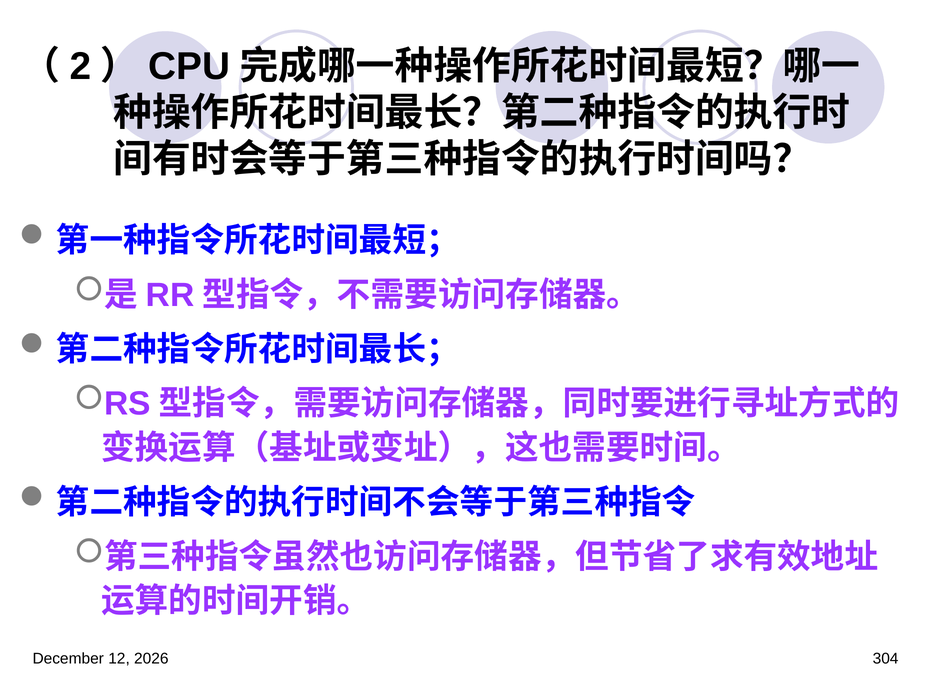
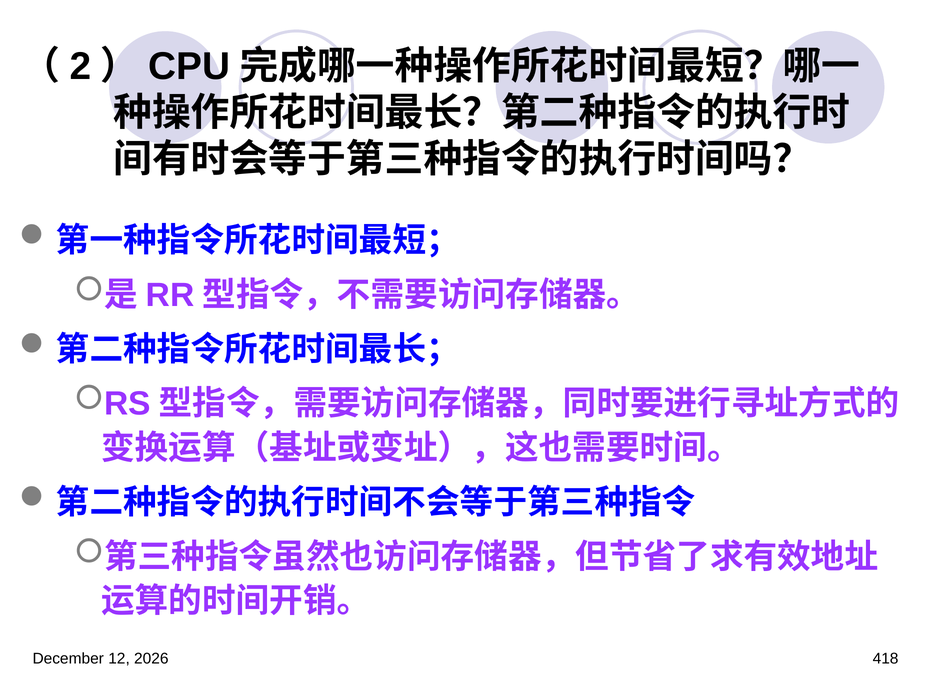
304: 304 -> 418 (886, 659)
